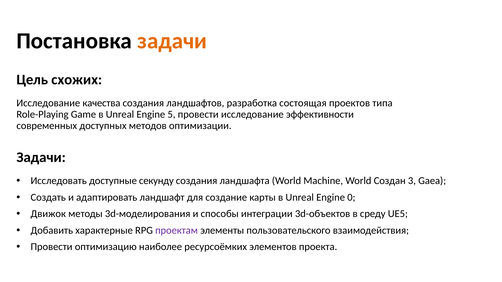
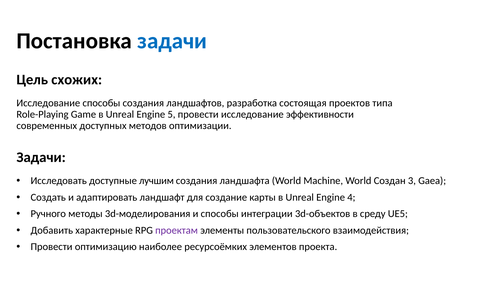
задачи colour: orange -> blue (172, 41)
Исследование качества: качества -> способы (101, 103)
секунду: секунду -> лучшим (156, 181)
0: 0 -> 4 (351, 198)
Движок: Движок -> Ручного (48, 214)
